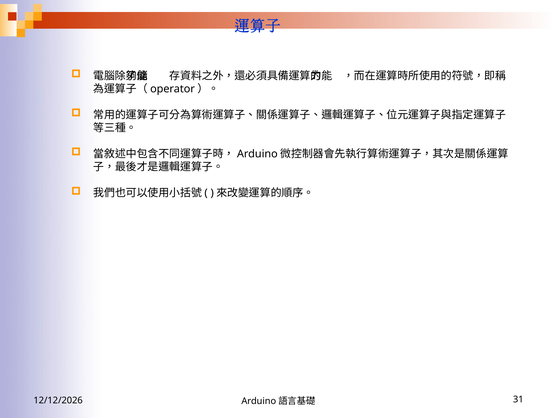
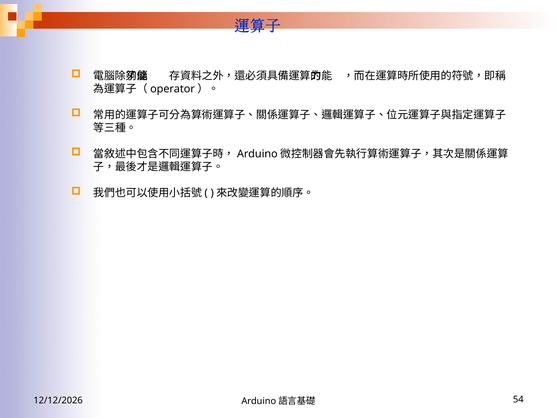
31: 31 -> 54 (518, 399)
